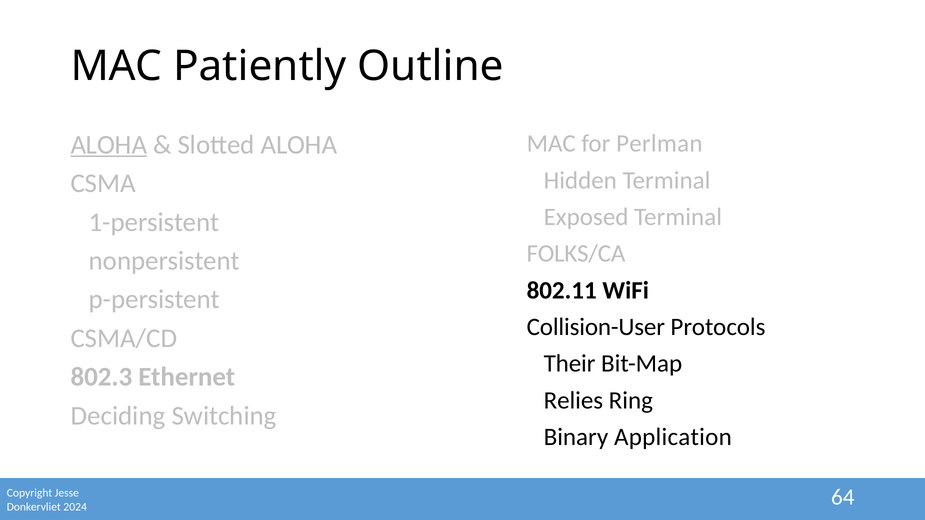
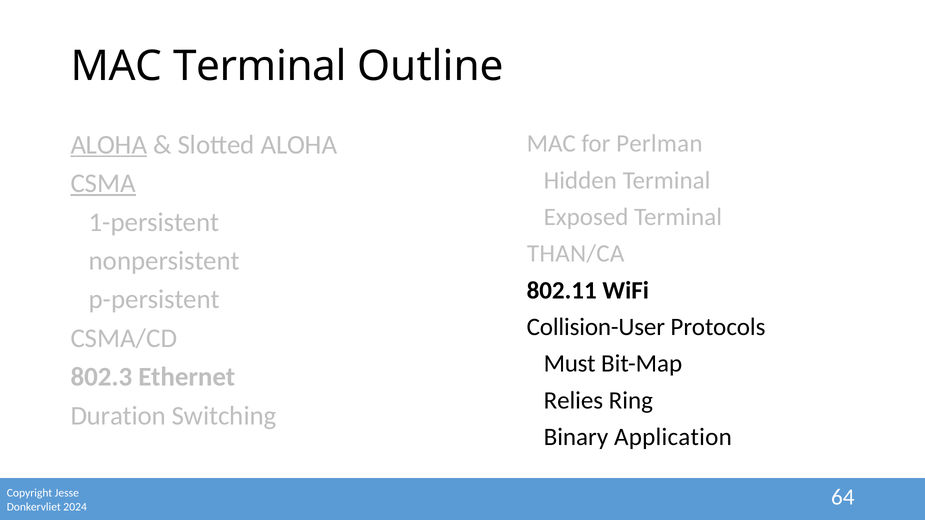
MAC Patiently: Patiently -> Terminal (260, 66)
CSMA underline: none -> present (103, 184)
FOLKS/CA: FOLKS/CA -> THAN/CA (576, 254)
Their: Their -> Must (570, 364)
Deciding: Deciding -> Duration (118, 416)
